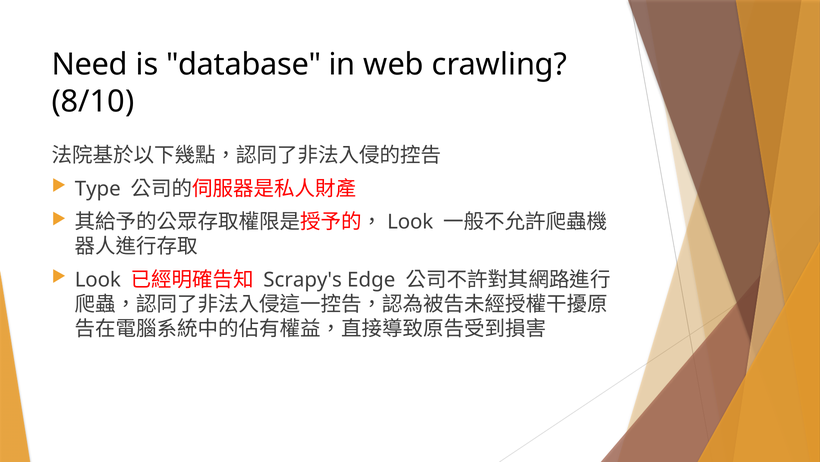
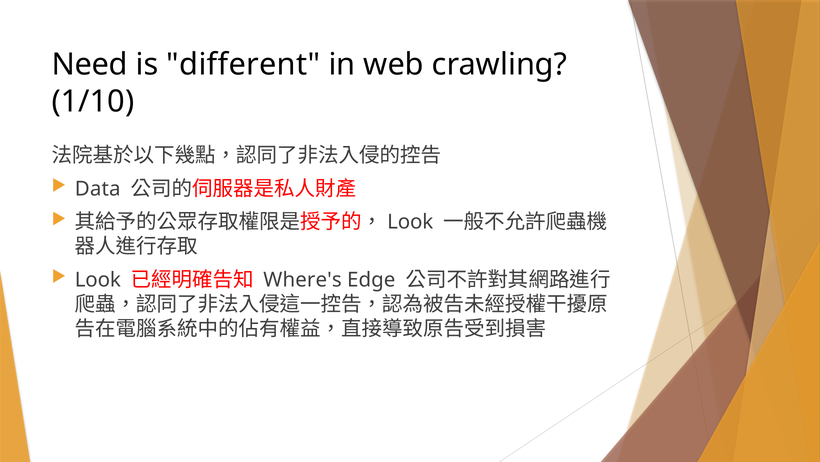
database: database -> different (243, 65)
8/10: 8/10 -> 1/10 (93, 102)
Type: Type -> Data (98, 189)
Scrapy's: Scrapy's -> Where's (303, 279)
